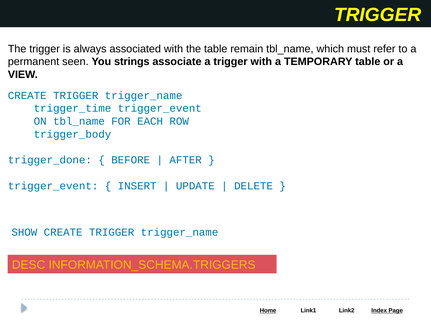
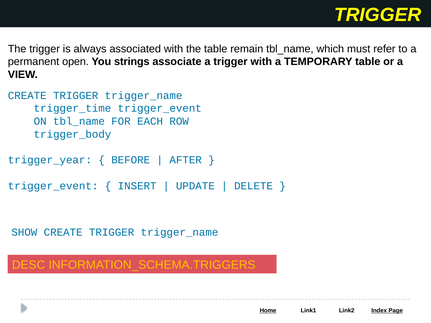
seen: seen -> open (75, 62)
trigger_done: trigger_done -> trigger_year (50, 160)
